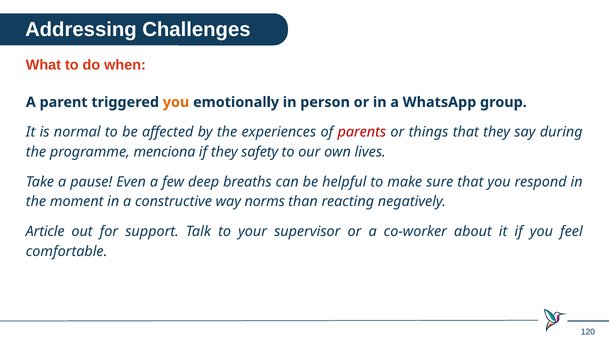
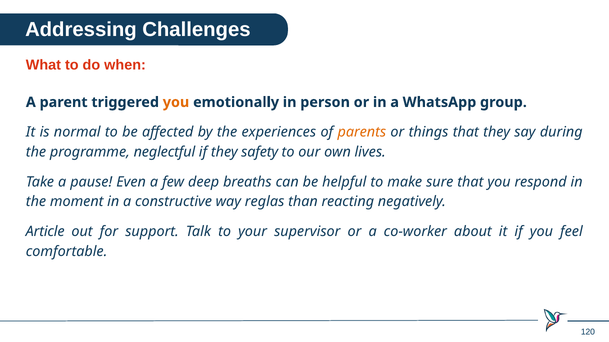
parents colour: red -> orange (362, 132)
menciona: menciona -> neglectful (164, 152)
norms: norms -> reglas (265, 202)
